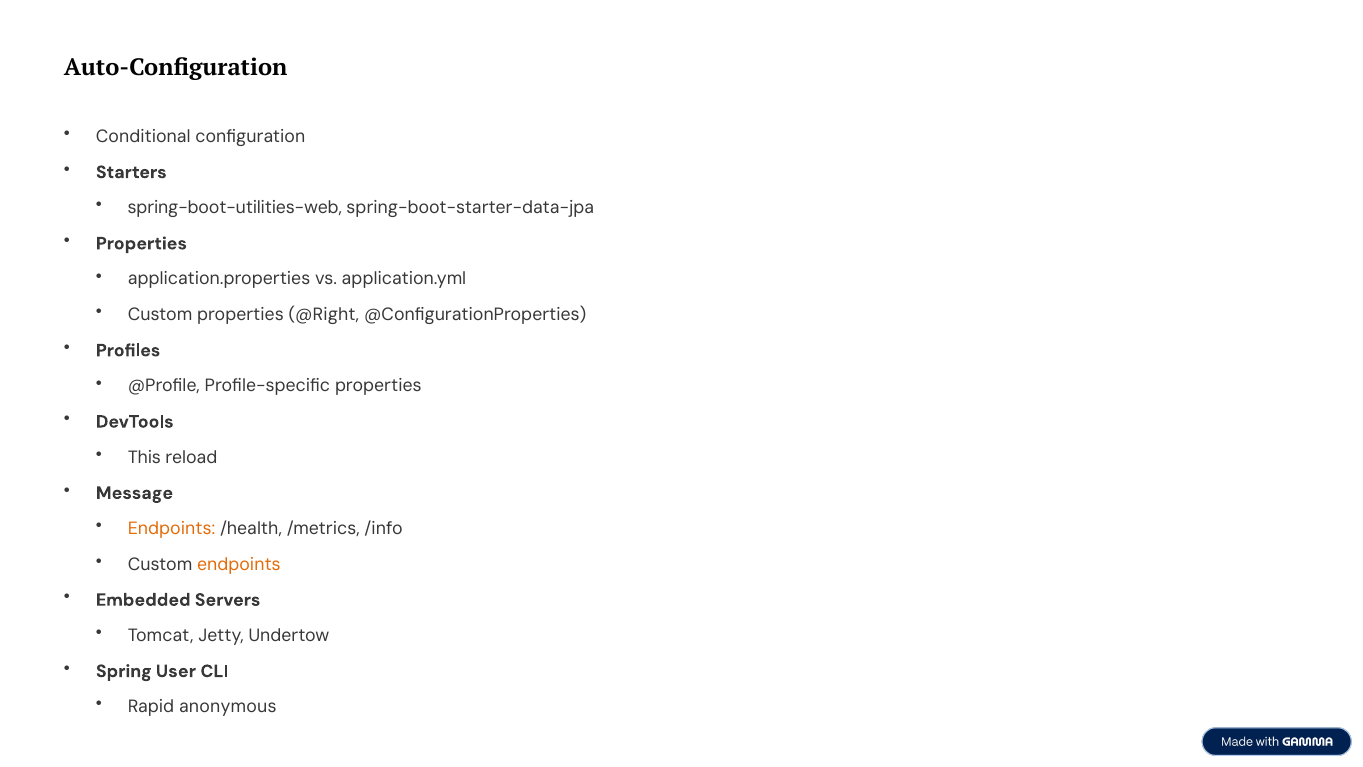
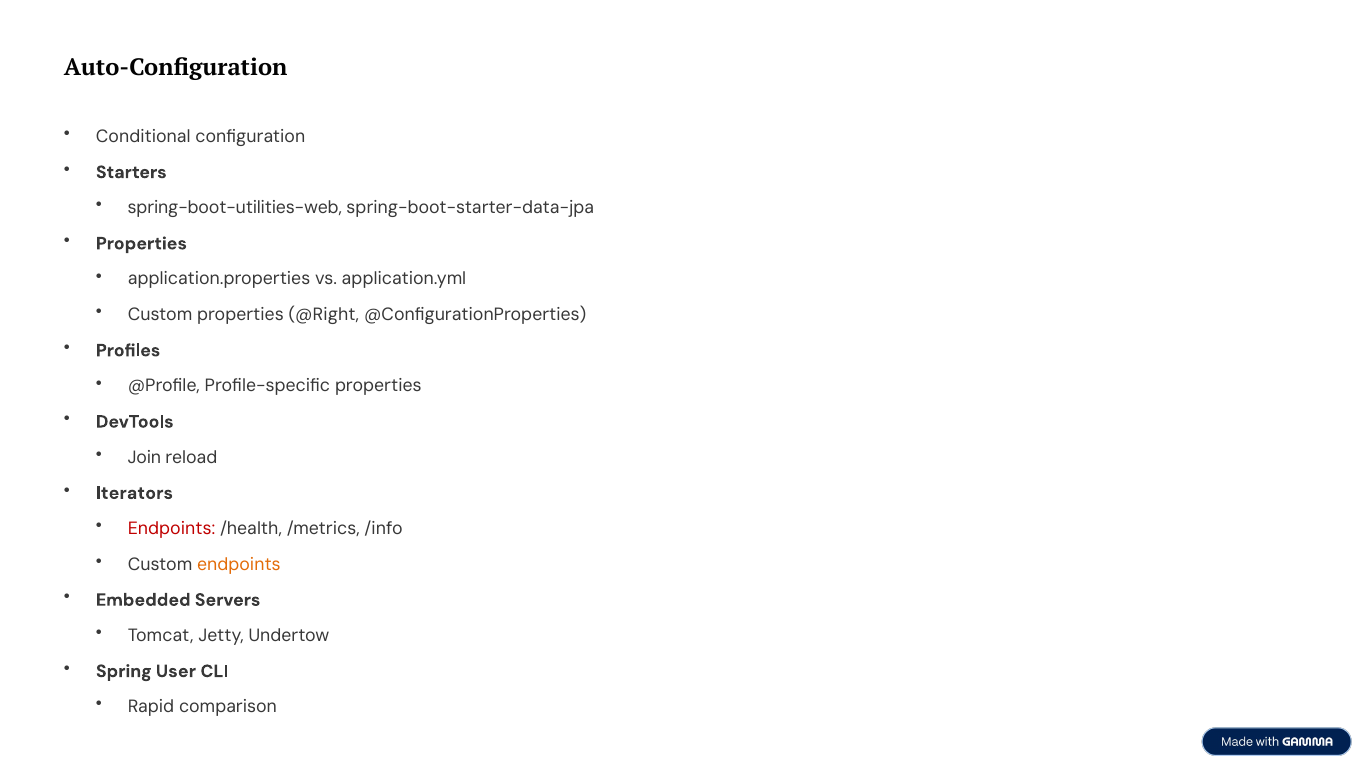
This: This -> Join (144, 457)
Message: Message -> Iterators (134, 493)
Endpoints colour: orange -> red (172, 528)
anonymous: anonymous -> comparison (228, 707)
